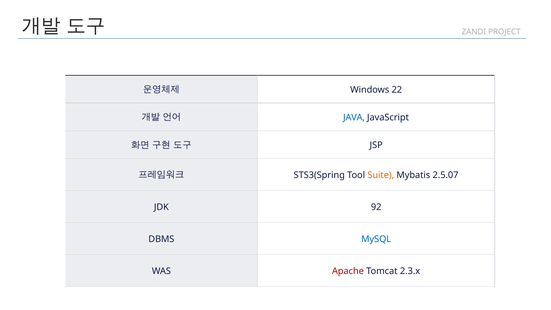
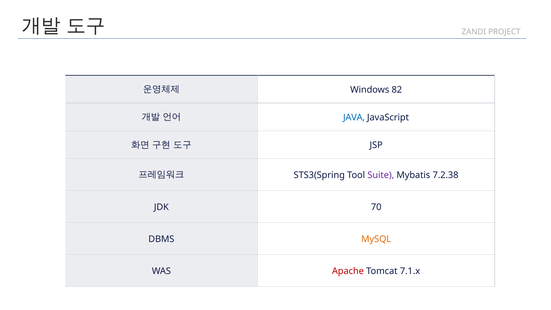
22: 22 -> 82 (397, 90)
Suite colour: orange -> purple (381, 175)
2.5.07: 2.5.07 -> 7.2.38 (446, 175)
92: 92 -> 70 (376, 207)
MySQL colour: blue -> orange (376, 239)
2.3.x: 2.3.x -> 7.1.x (410, 271)
